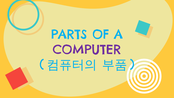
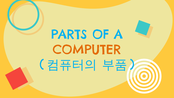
COMPUTER colour: purple -> orange (87, 50)
